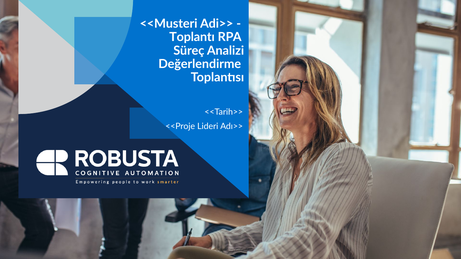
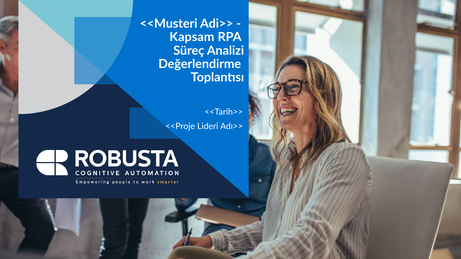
Toplantı: Toplantı -> Kapsam (192, 37)
